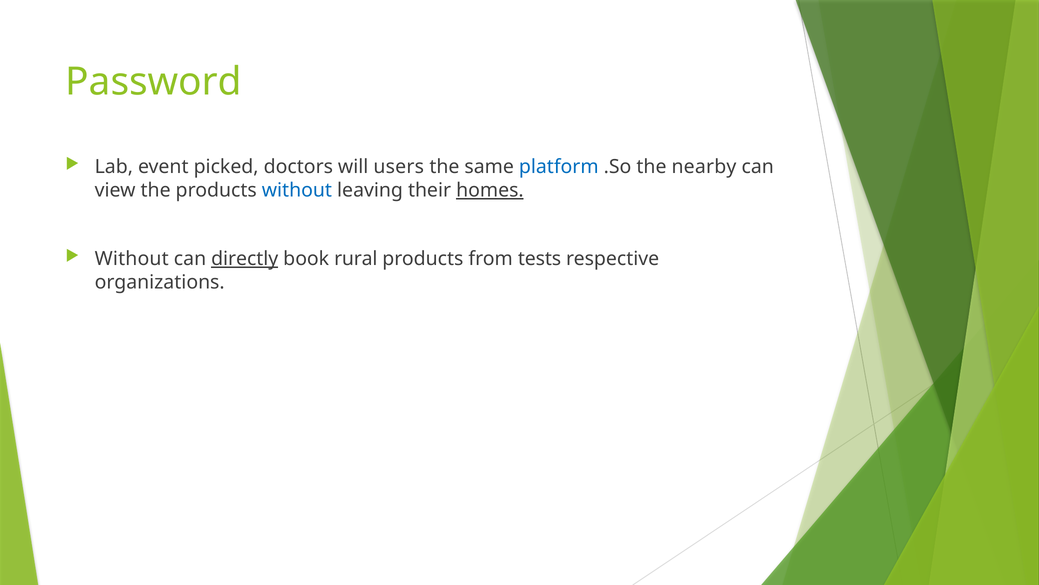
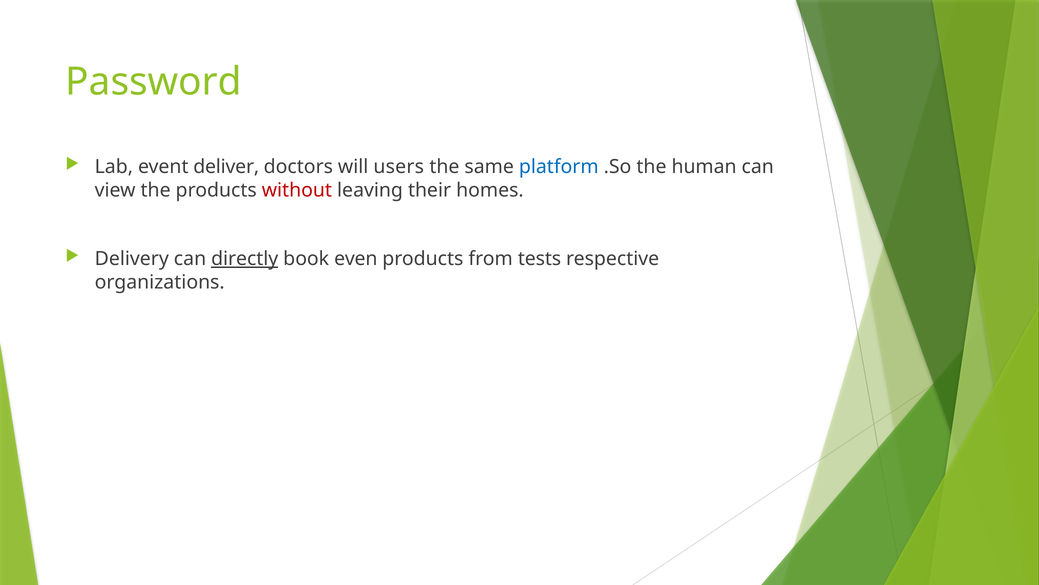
picked: picked -> deliver (226, 167)
nearby: nearby -> human (704, 167)
without colour: blue -> red (297, 190)
homes underline: present -> none (490, 190)
Without: Without -> Delivery (132, 259)
rural: rural -> even (356, 259)
